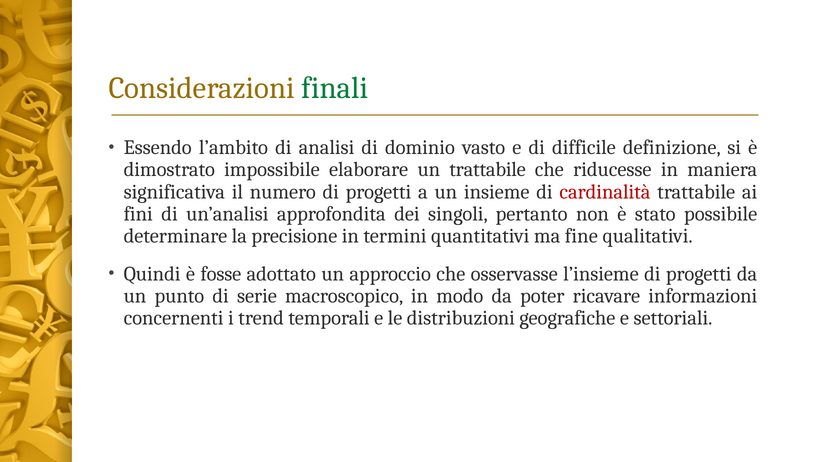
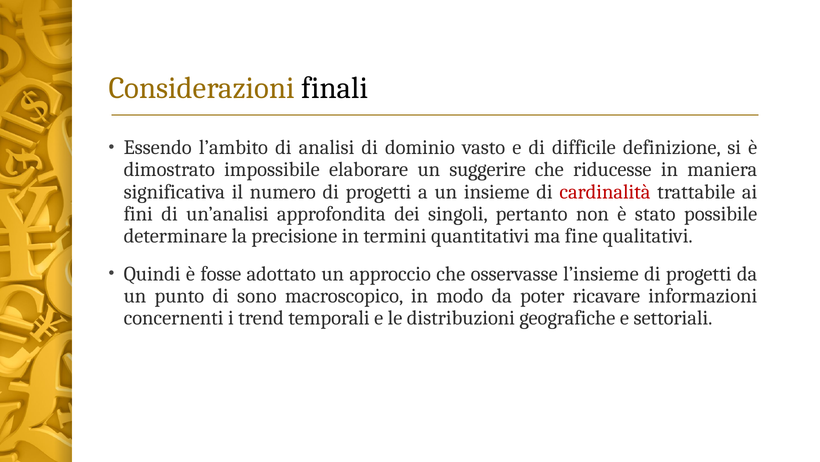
finali colour: green -> black (335, 88)
un trattabile: trattabile -> suggerire (488, 169)
serie: serie -> sono (257, 296)
